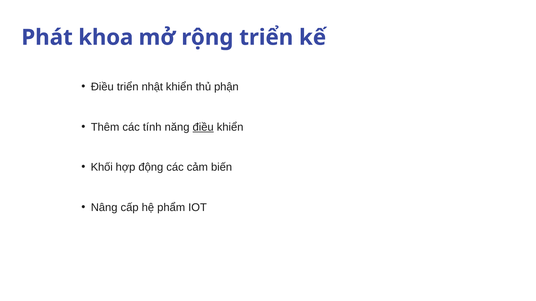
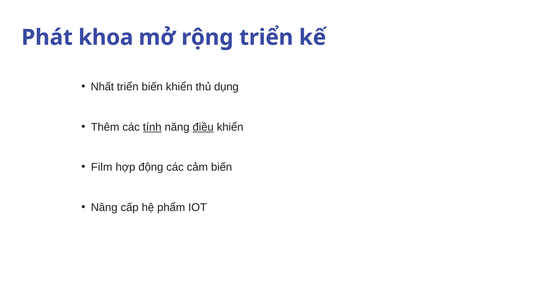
Điều: Điều -> Nhất (102, 87)
triển nhật: nhật -> biến (152, 87)
phận: phận -> dụng (226, 87)
tính underline: none -> present (152, 127)
Khối: Khối -> Film (102, 167)
